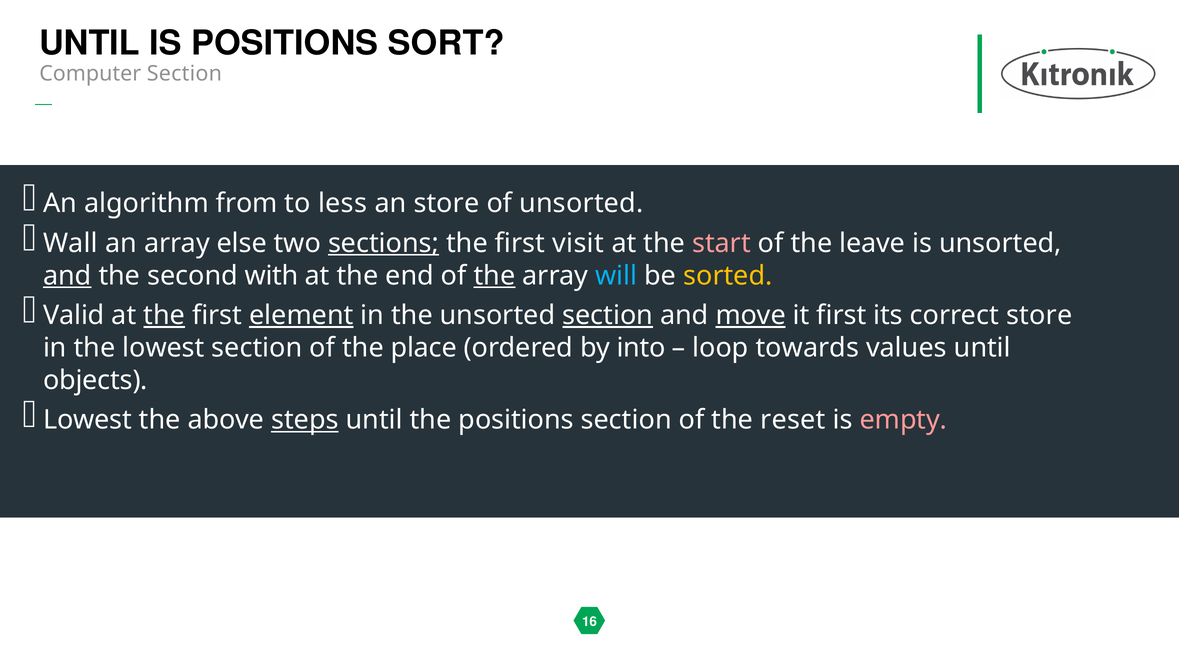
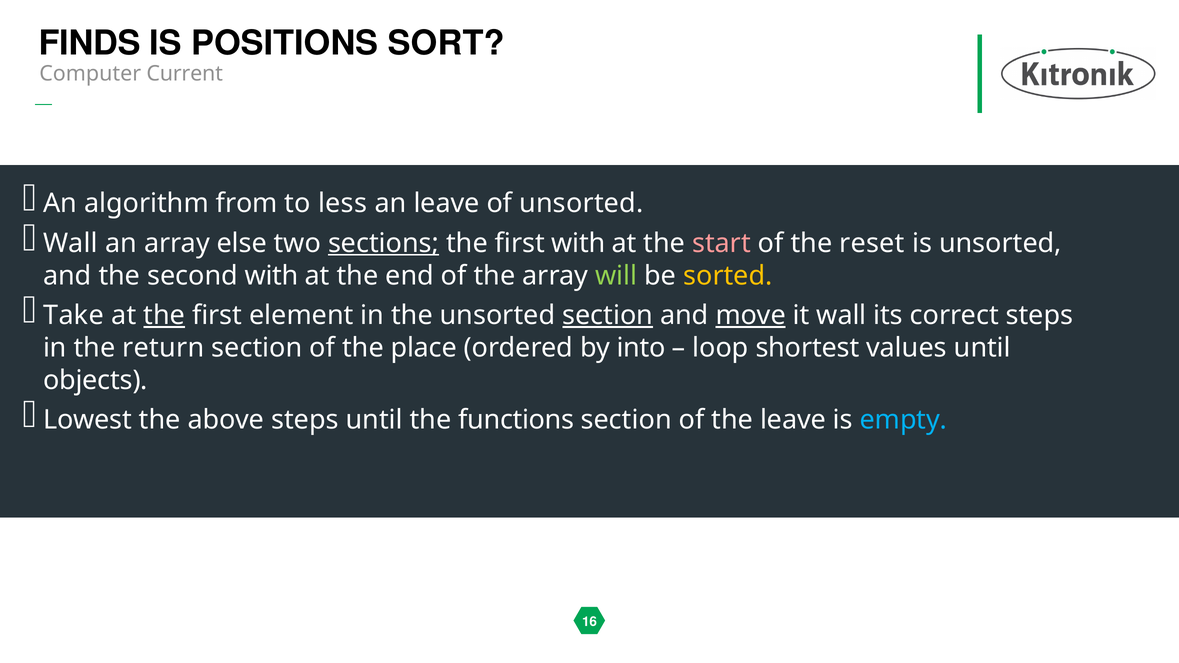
UNTIL: UNTIL -> FINDS (90, 44)
Computer Section: Section -> Current (185, 74)
an store: store -> leave (447, 203)
first visit: visit -> with (578, 243)
leave: leave -> reset (872, 243)
and underline: present -> none (67, 276)
the underline: present -> none (494, 276)
will colour: light blue -> light green (616, 276)
Valid: Valid -> Take (74, 315)
element underline: present -> none (301, 315)
it first: first -> wall (841, 315)
correct store: store -> steps (1039, 315)
the lowest: lowest -> return (163, 348)
towards: towards -> shortest (807, 348)
steps underline: present -> none (305, 420)
the positions: positions -> functions (516, 420)
the reset: reset -> leave (793, 420)
empty colour: pink -> light blue (903, 420)
